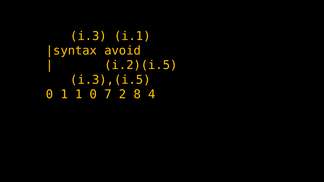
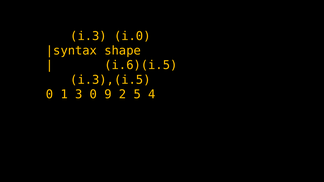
i.1: i.1 -> i.0 (132, 36)
avoid: avoid -> shape (123, 51)
i.2)(i.5: i.2)(i.5 -> i.6)(i.5 (141, 65)
1 1: 1 -> 3 (79, 94)
7: 7 -> 9 (108, 94)
8: 8 -> 5 (137, 94)
